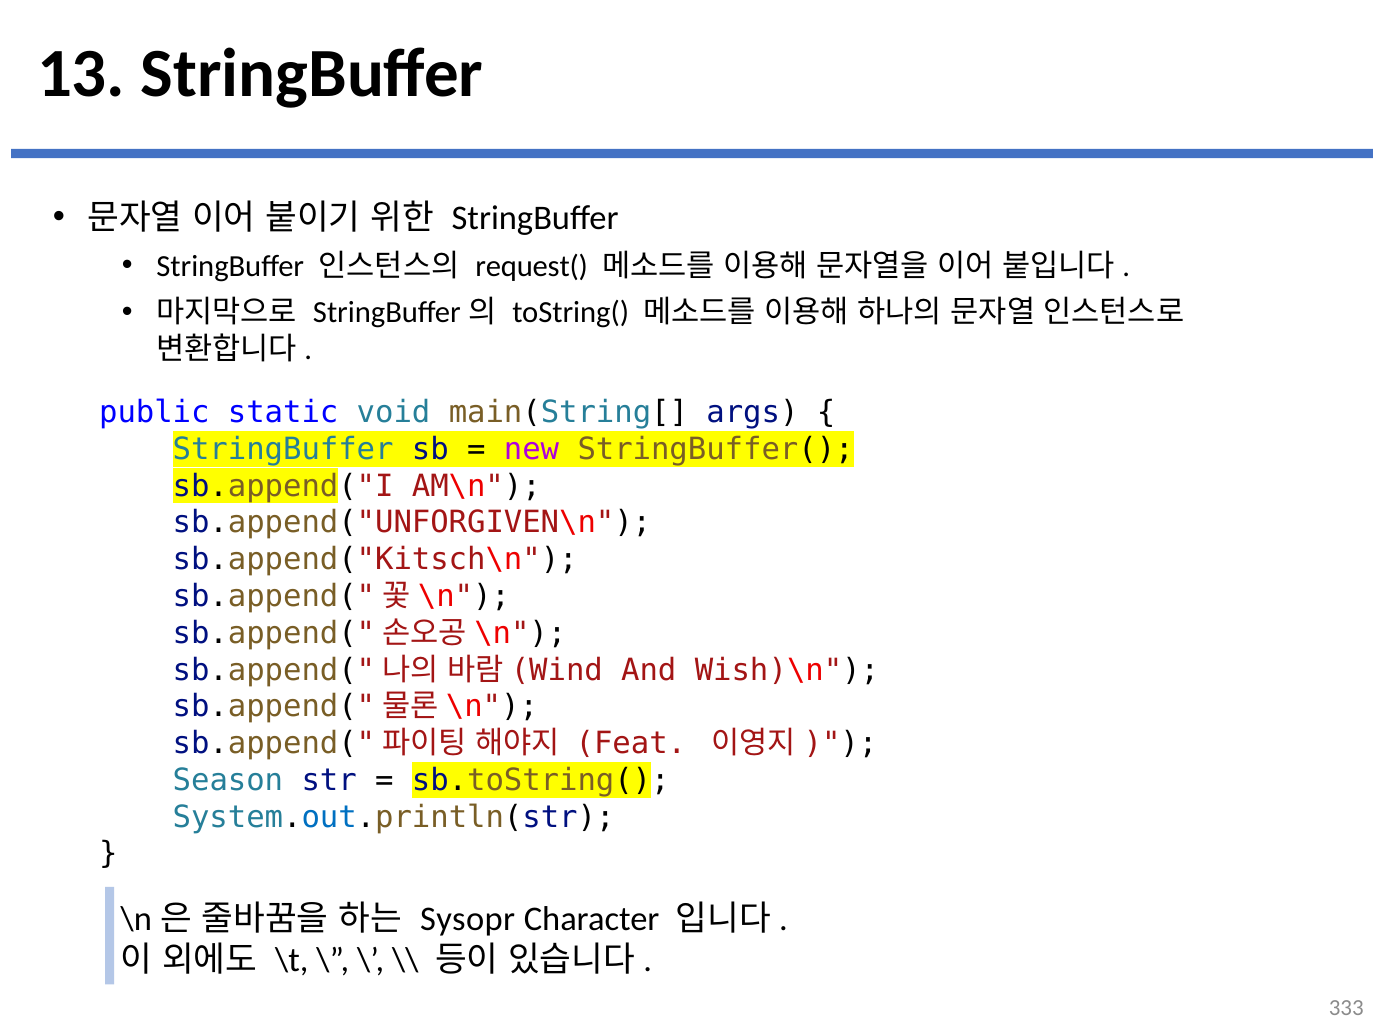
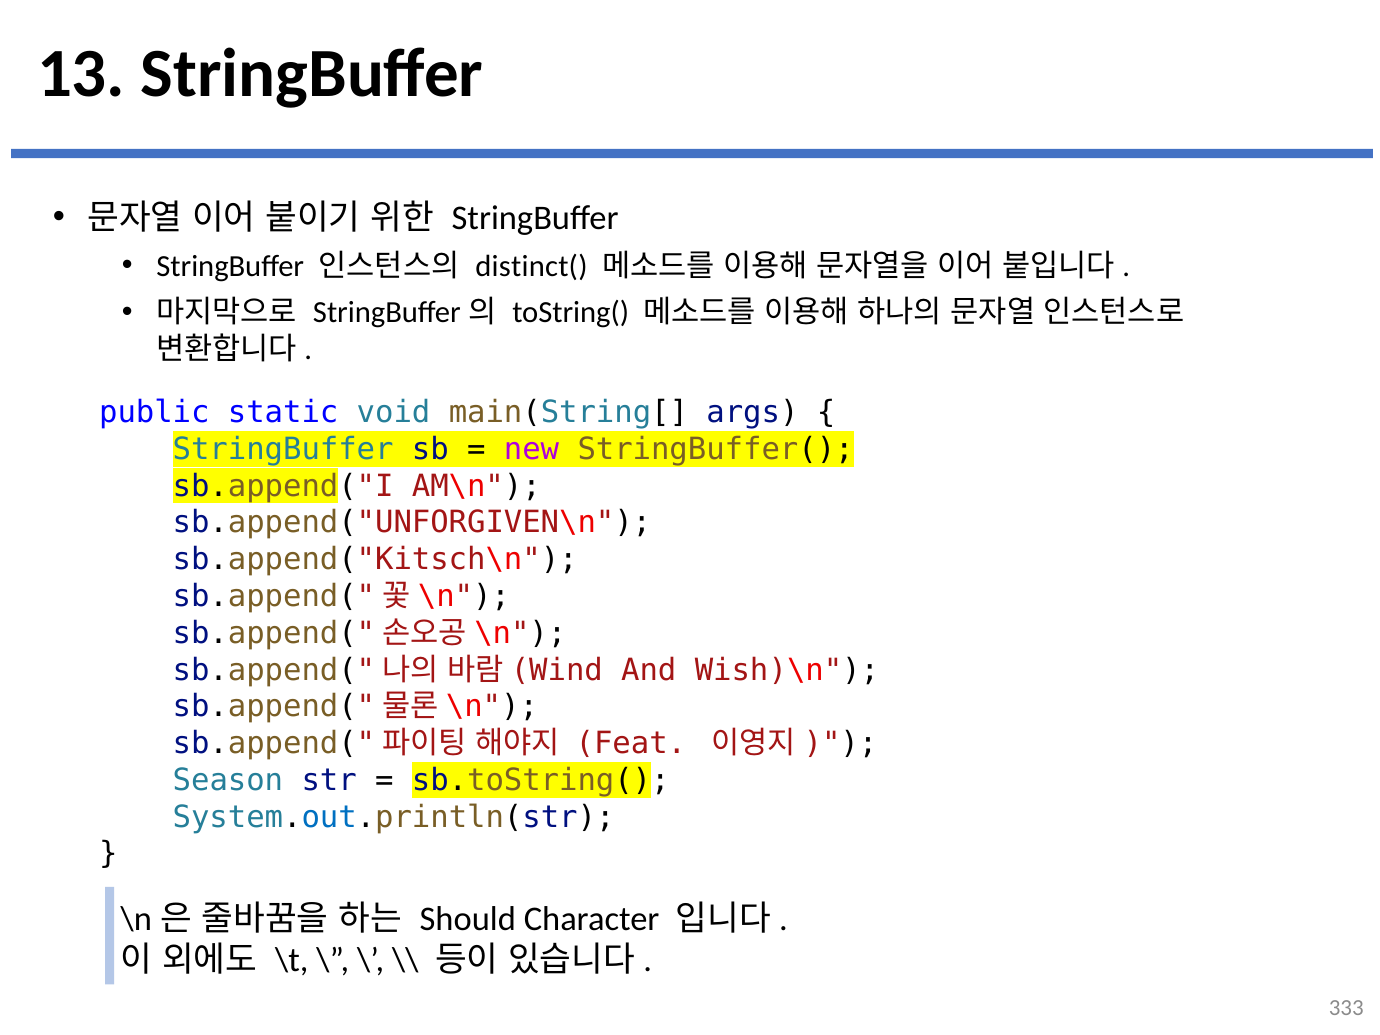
request(: request( -> distinct( (531, 267)
Sysopr: Sysopr -> Should (468, 919)
